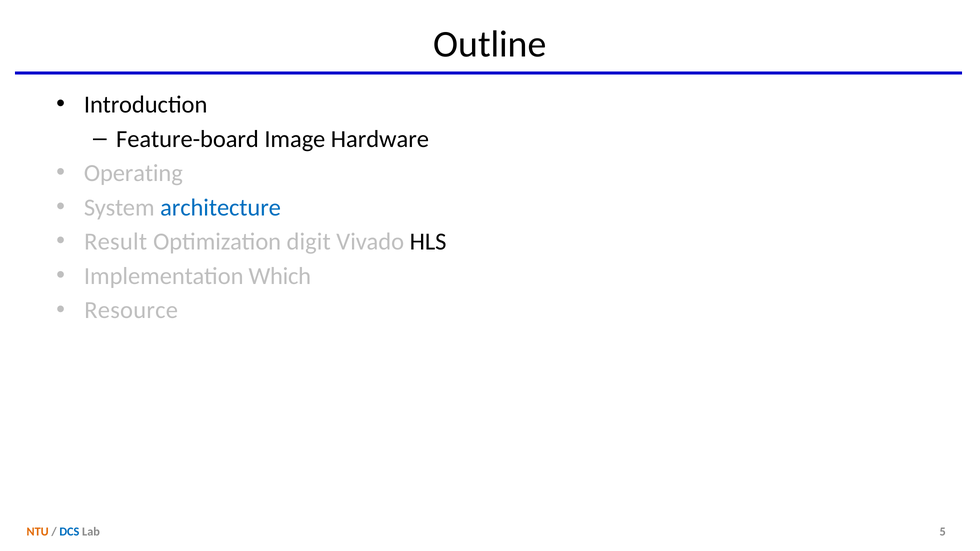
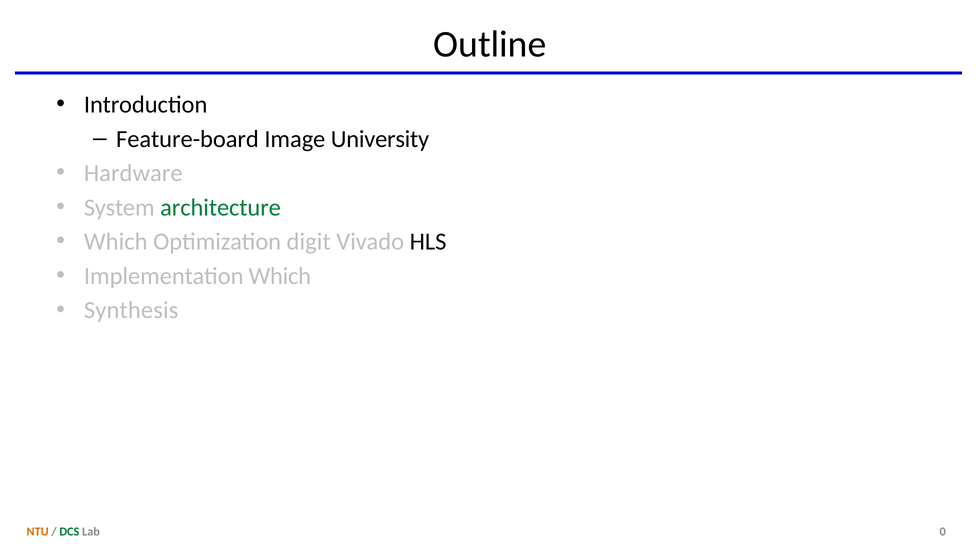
Hardware: Hardware -> University (380, 139)
Operating: Operating -> Hardware (133, 173)
architecture colour: blue -> green (221, 208)
Result: Result -> Which (116, 242)
Resource: Resource -> Synthesis (131, 310)
DCS colour: blue -> green (69, 532)
5: 5 -> 0 (943, 532)
